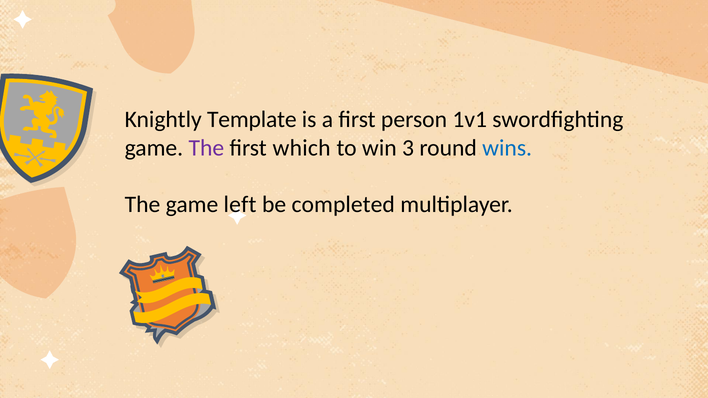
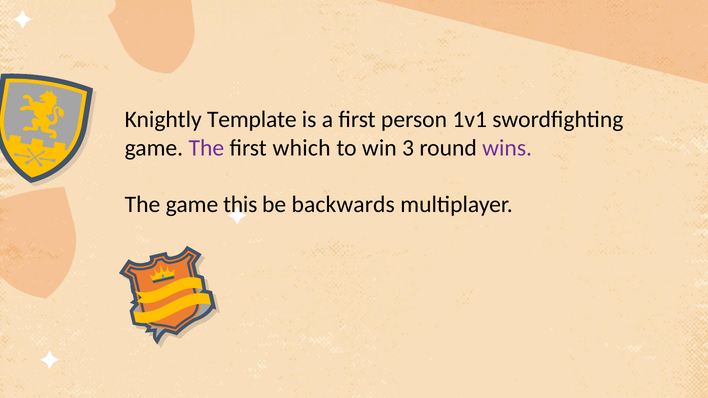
wins colour: blue -> purple (507, 148)
left: left -> this (240, 204)
completed: completed -> backwards (343, 204)
